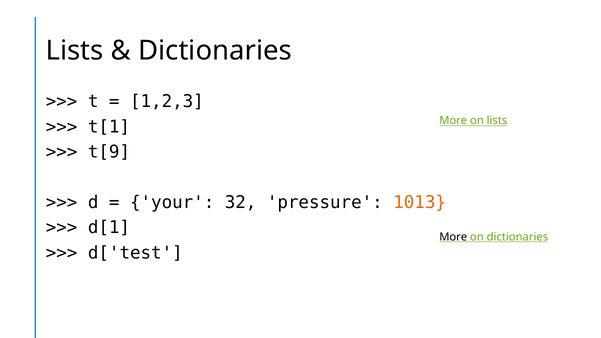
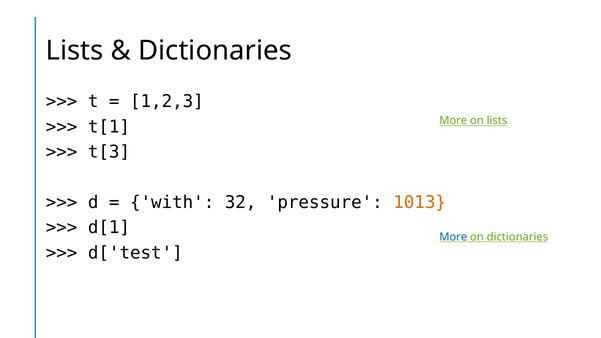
t[9: t[9 -> t[3 (109, 152)
your: your -> with (172, 202)
More colour: black -> blue (453, 237)
